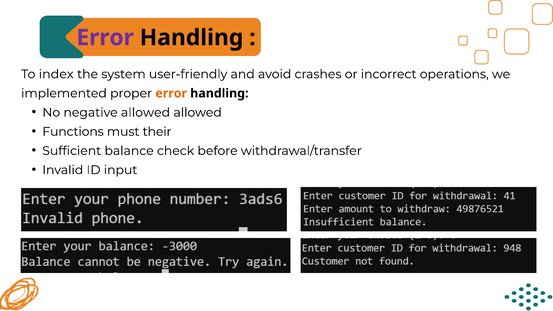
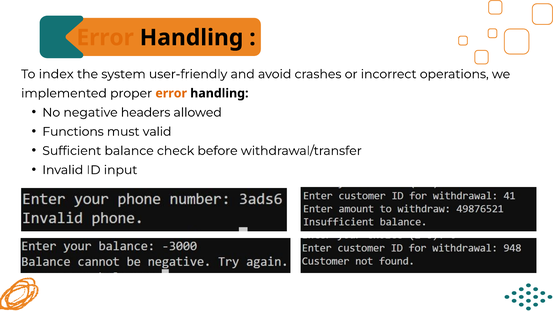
Error colour: purple -> orange (105, 38)
negative allowed: allowed -> headers (146, 113)
their: their -> valid (157, 132)
